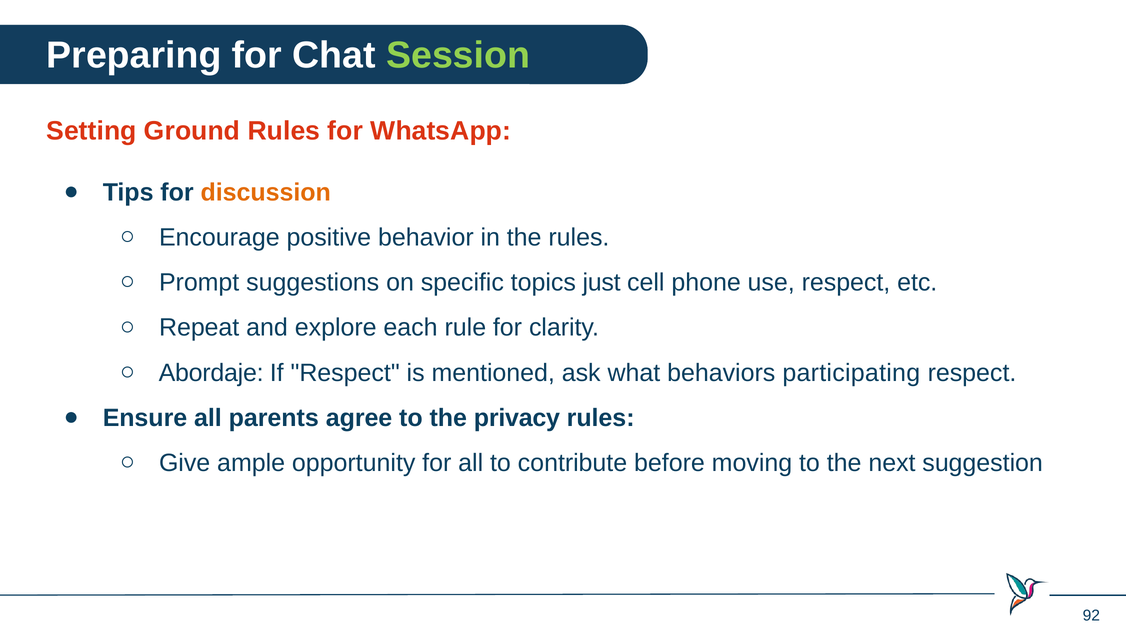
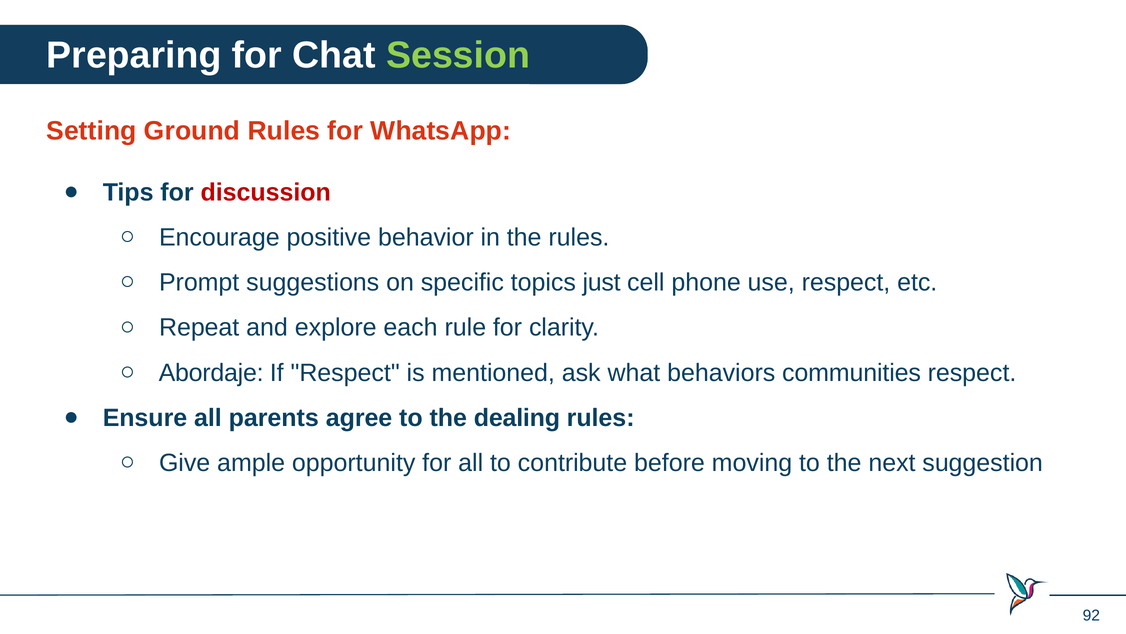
discussion colour: orange -> red (266, 192)
participating: participating -> communities (851, 372)
privacy: privacy -> dealing (517, 417)
